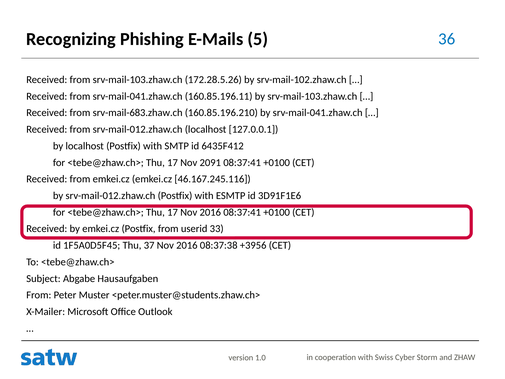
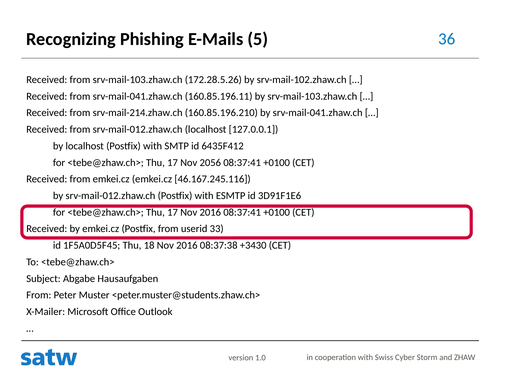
srv-mail-683.zhaw.ch: srv-mail-683.zhaw.ch -> srv-mail-214.zhaw.ch (138, 113)
2091: 2091 -> 2056 (210, 162)
37: 37 -> 18 (149, 245)
+3956: +3956 -> +3430 (253, 245)
